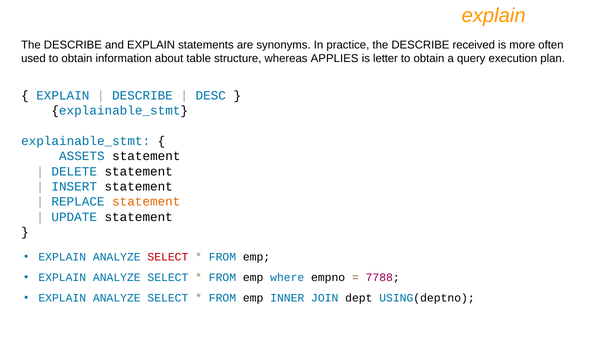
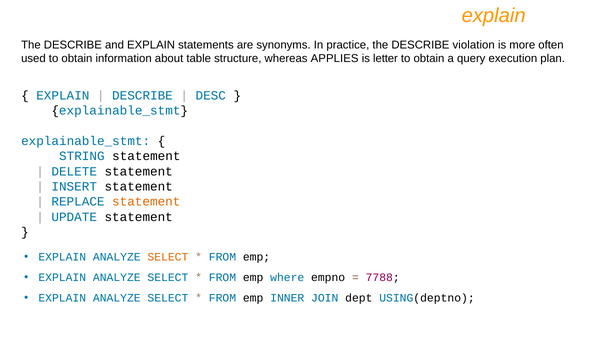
received: received -> violation (474, 45)
ASSETS: ASSETS -> STRING (82, 156)
SELECT colour: red -> orange (168, 257)
